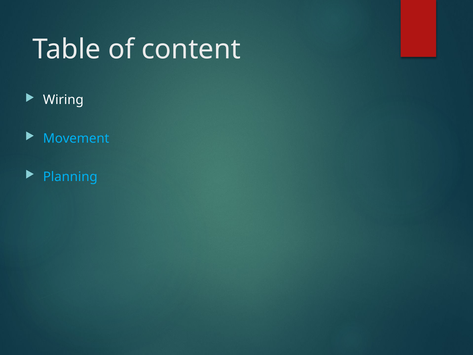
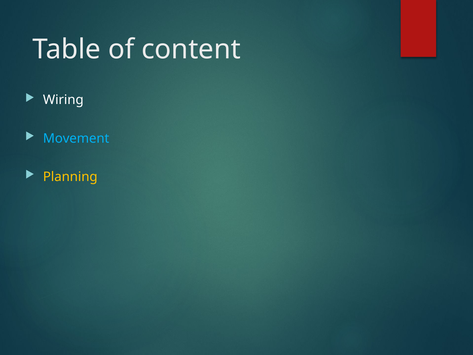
Planning colour: light blue -> yellow (70, 177)
